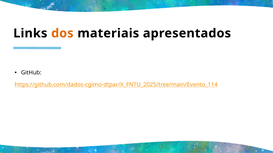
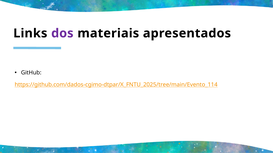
dos colour: orange -> purple (62, 33)
